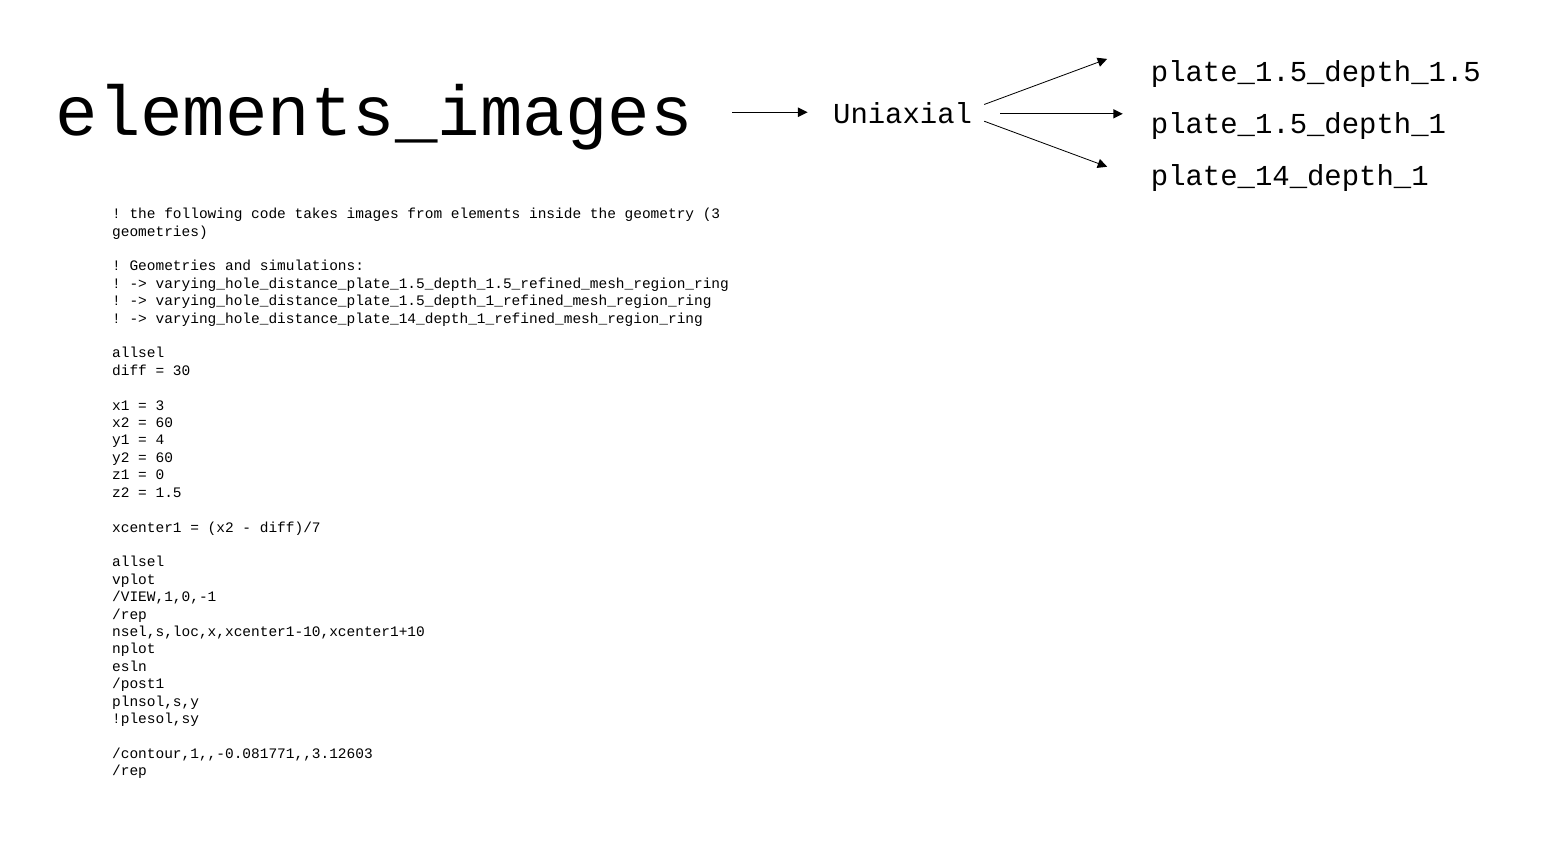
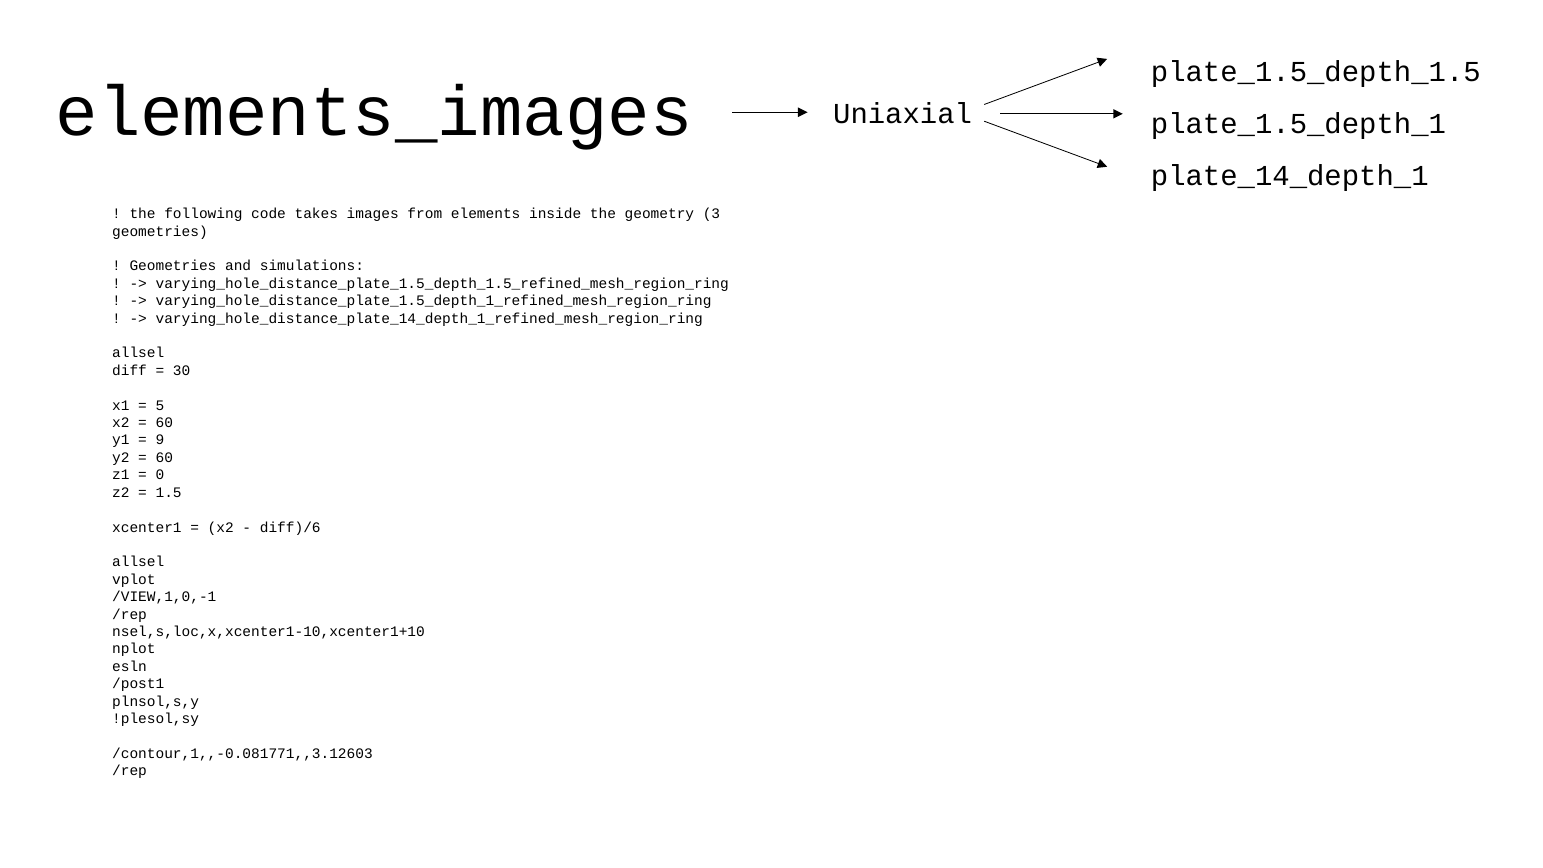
3: 3 -> 5 (160, 405)
4: 4 -> 9 (160, 440)
diff)/7: diff)/7 -> diff)/6 (290, 527)
